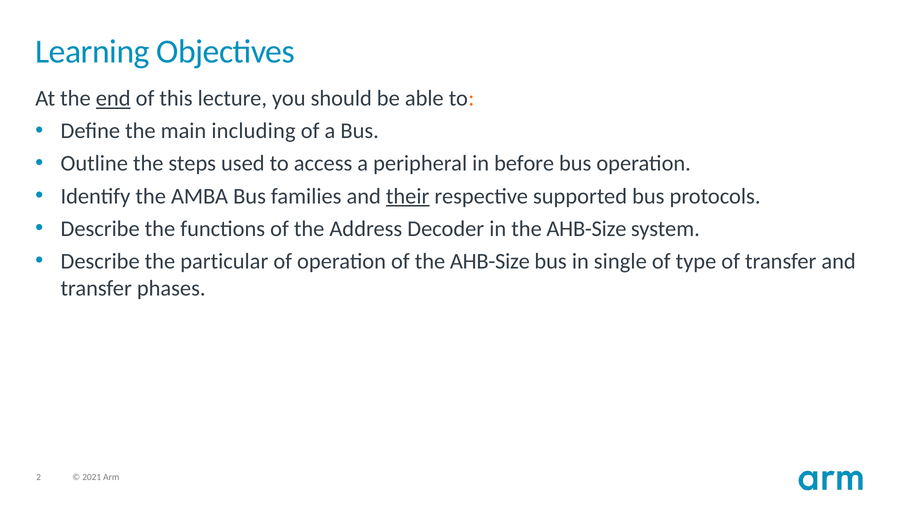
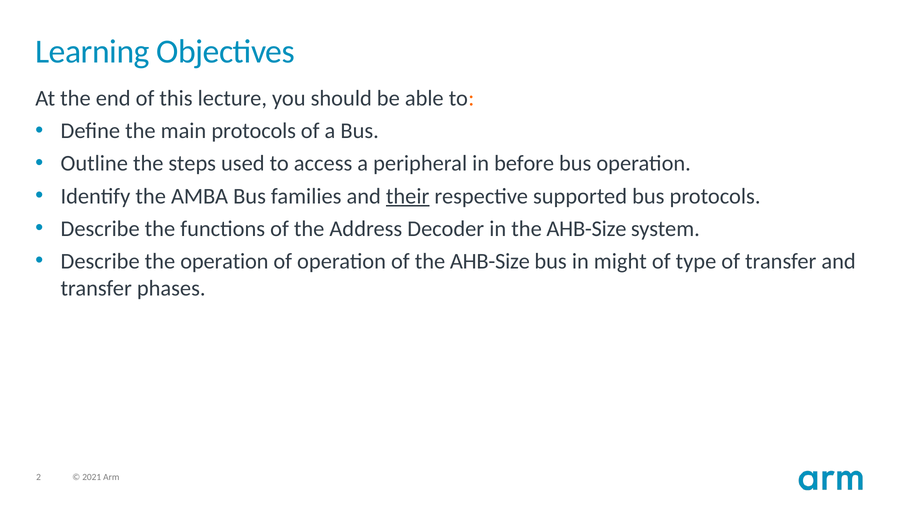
end underline: present -> none (113, 98)
main including: including -> protocols (254, 131)
the particular: particular -> operation (224, 261)
single: single -> might (620, 261)
